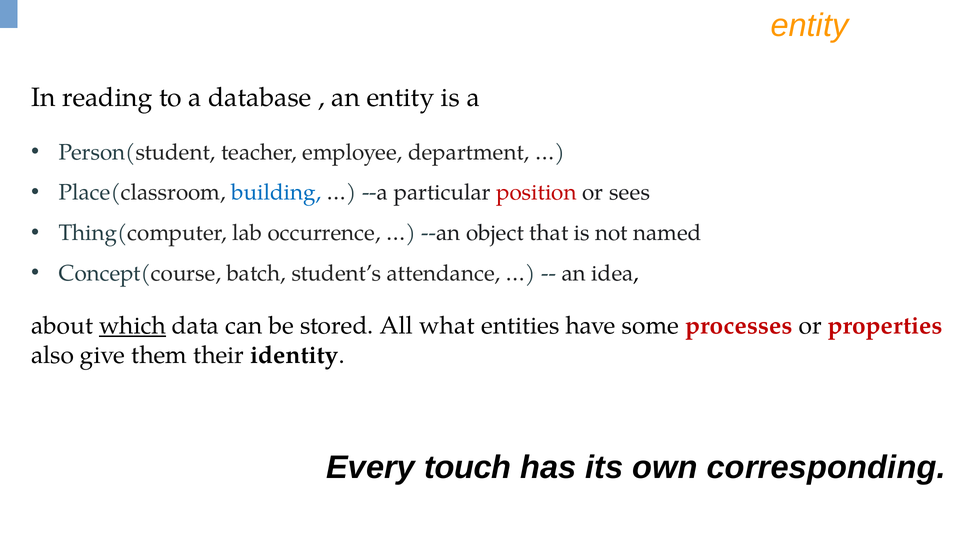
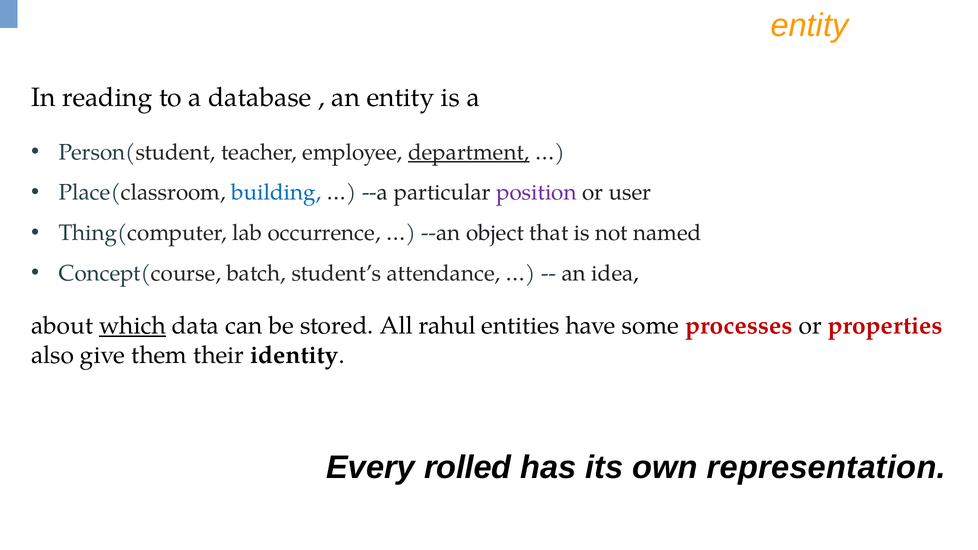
department underline: none -> present (469, 152)
position colour: red -> purple (536, 193)
sees: sees -> user (630, 193)
what: what -> rahul (447, 326)
touch: touch -> rolled (468, 468)
corresponding: corresponding -> representation (826, 468)
